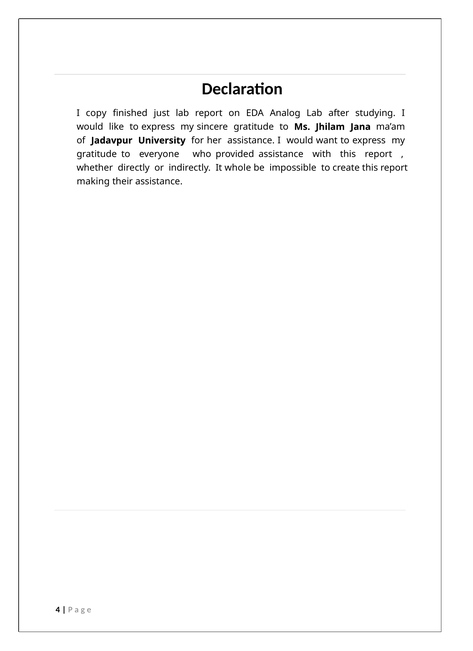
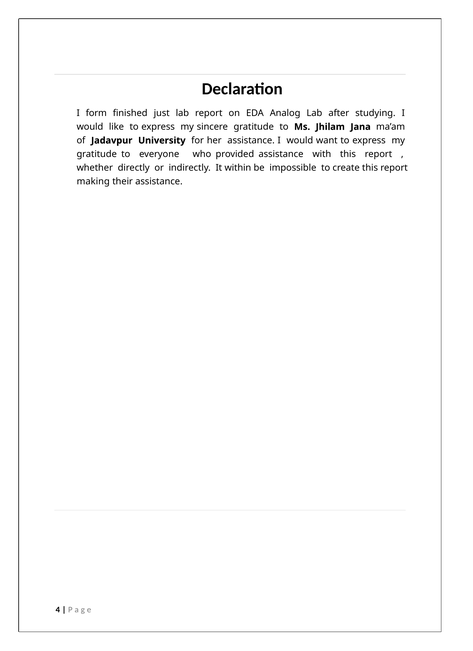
copy: copy -> form (96, 113)
whole: whole -> within (238, 168)
